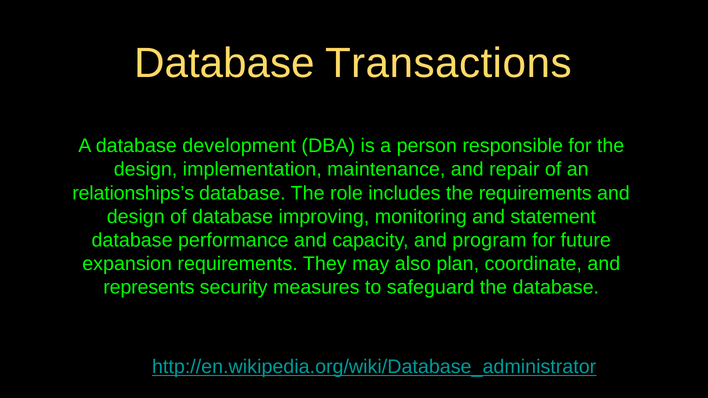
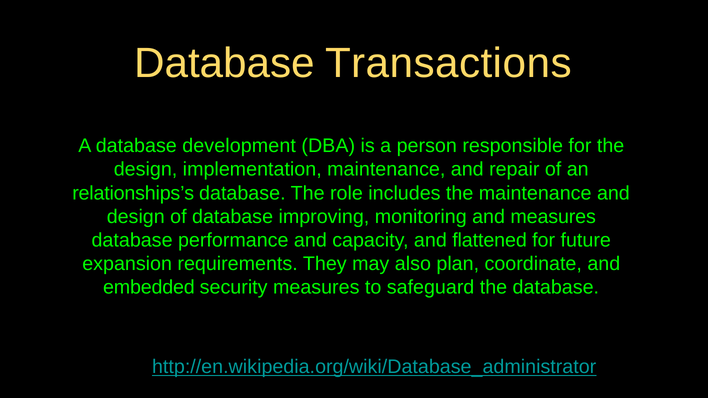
the requirements: requirements -> maintenance (535, 193)
and statement: statement -> measures (553, 217)
program: program -> flattened (490, 240)
represents: represents -> embedded (149, 288)
